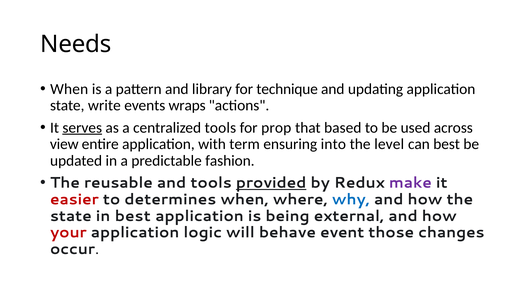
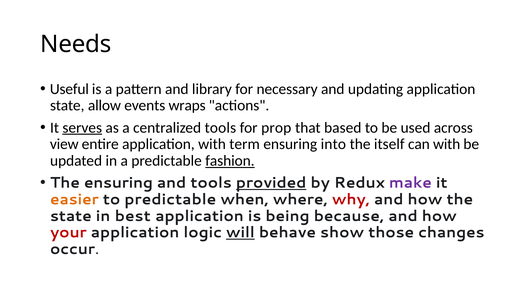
When: When -> Useful (69, 89)
technique: technique -> necessary (287, 89)
write: write -> allow (104, 106)
level: level -> itself (389, 144)
can best: best -> with (447, 144)
fashion underline: none -> present (230, 161)
The reusable: reusable -> ensuring (118, 183)
easier colour: red -> orange (74, 200)
to determines: determines -> predictable (170, 200)
why colour: blue -> red (351, 200)
external: external -> because (349, 216)
will underline: none -> present (240, 233)
event: event -> show (342, 233)
